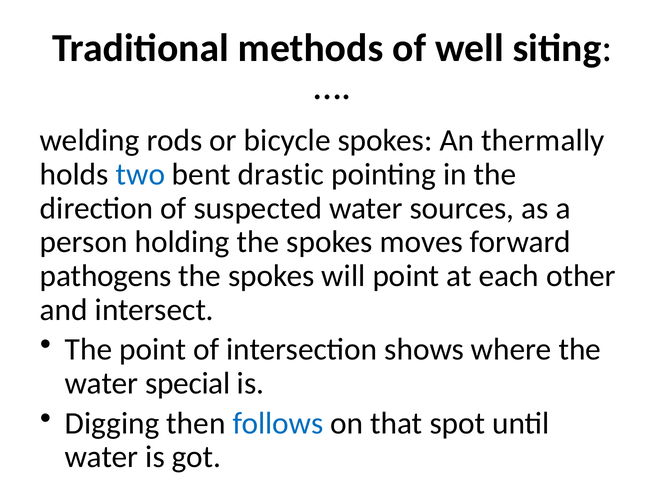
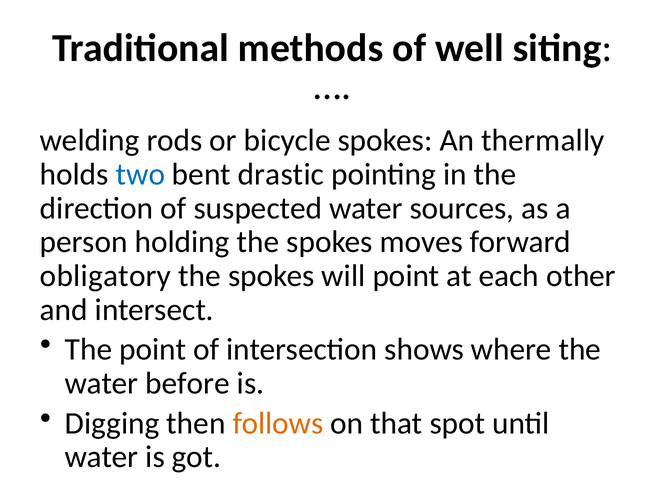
pathogens: pathogens -> obligatory (106, 276)
special: special -> before (188, 384)
follows colour: blue -> orange (278, 424)
